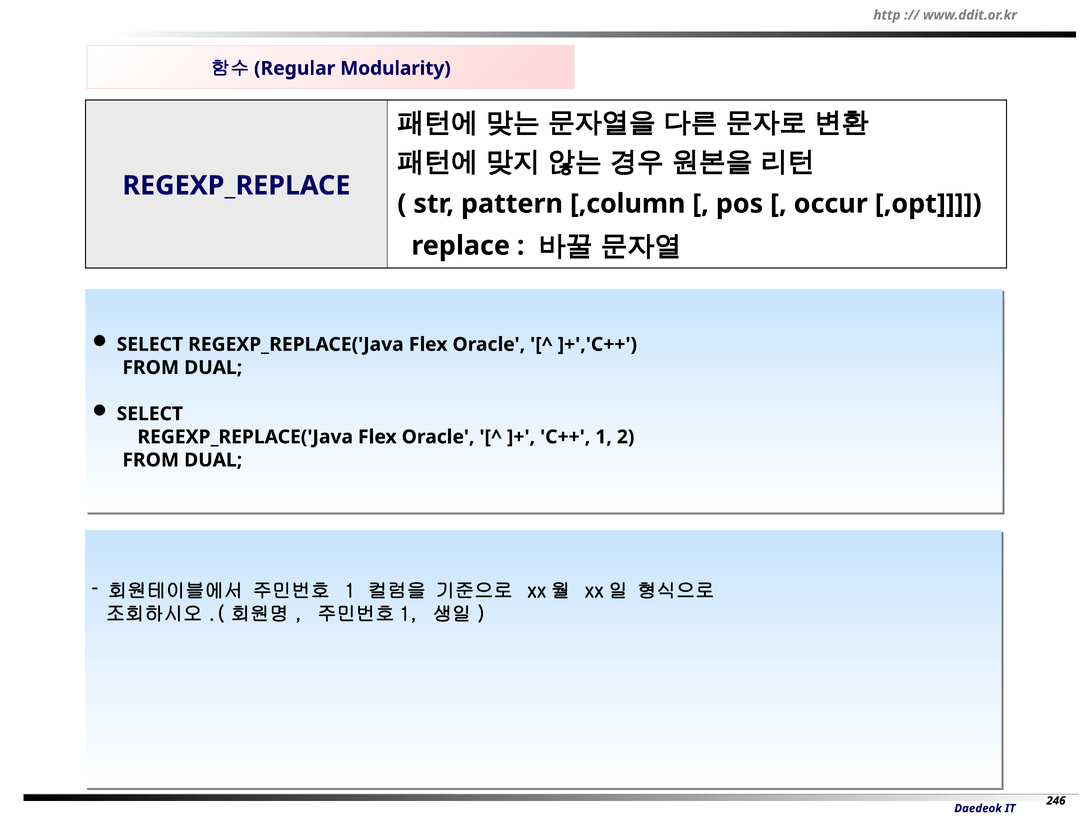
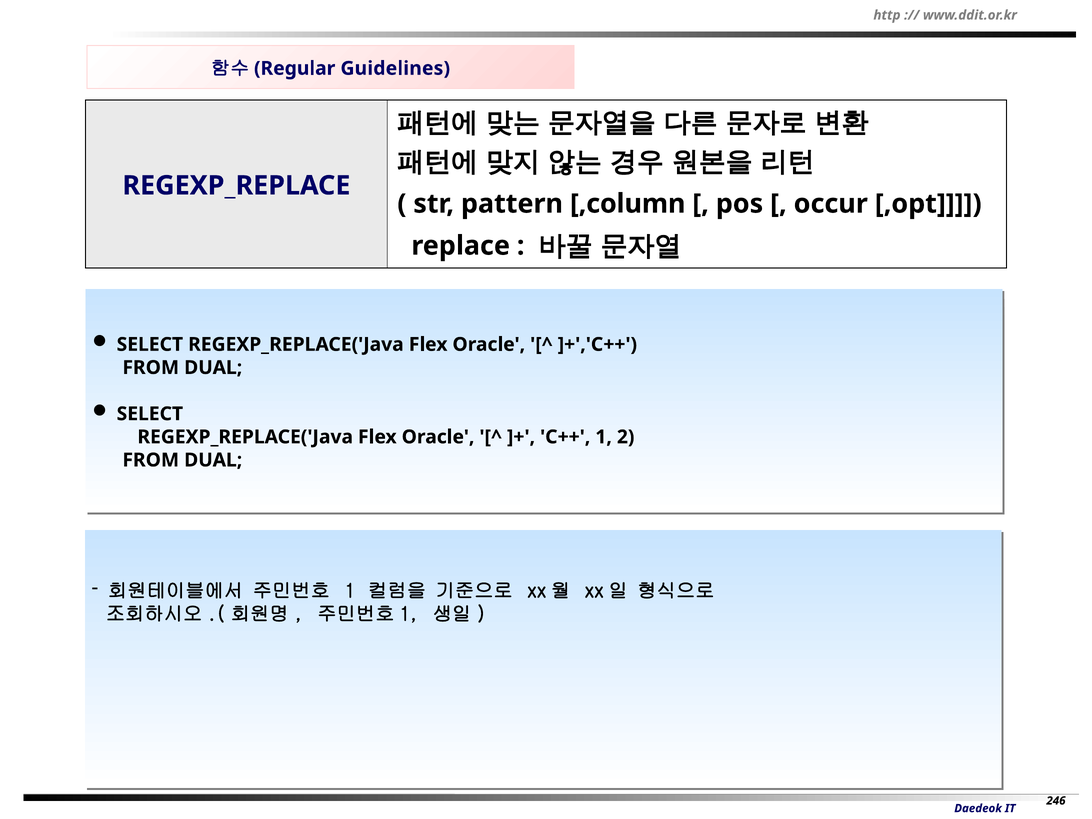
Modularity: Modularity -> Guidelines (395, 68)
